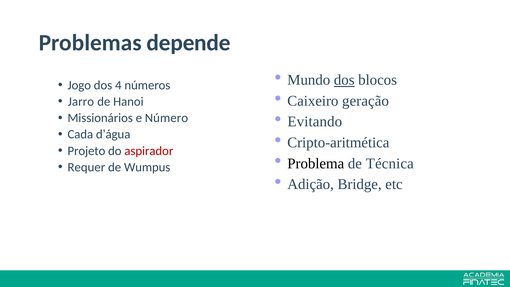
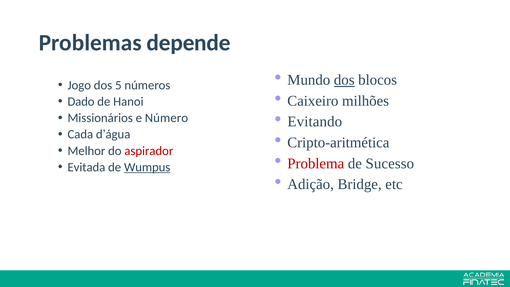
4: 4 -> 5 (118, 85)
geração: geração -> milhões (366, 101)
Jarro: Jarro -> Dado (81, 102)
Projeto: Projeto -> Melhor (86, 151)
Problema colour: black -> red (316, 163)
Técnica: Técnica -> Sucesso (390, 163)
Requer: Requer -> Evitada (86, 167)
Wumpus underline: none -> present (147, 167)
